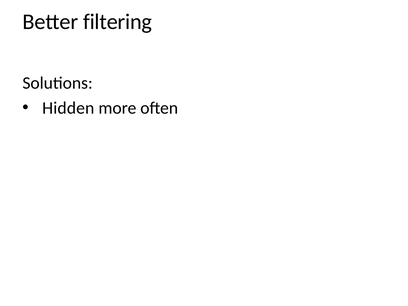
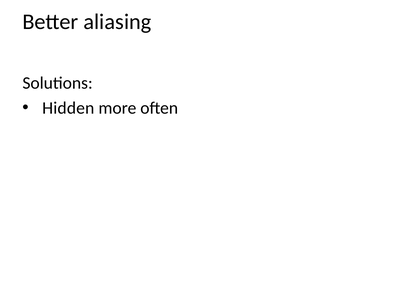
filtering: filtering -> aliasing (117, 22)
